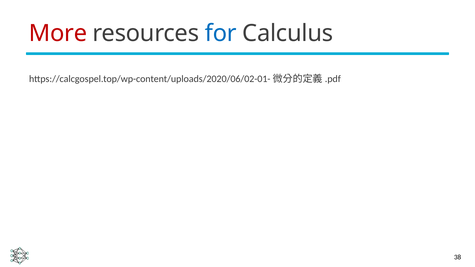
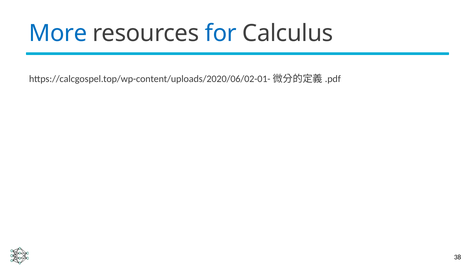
More colour: red -> blue (58, 33)
